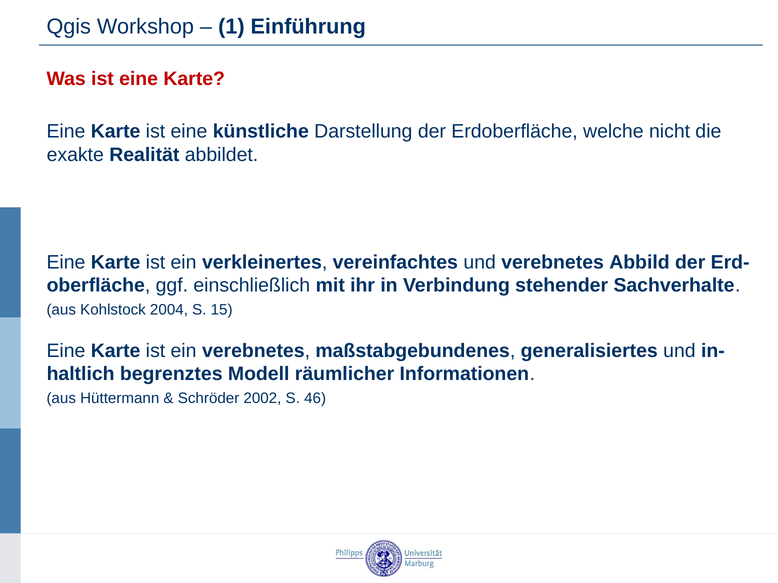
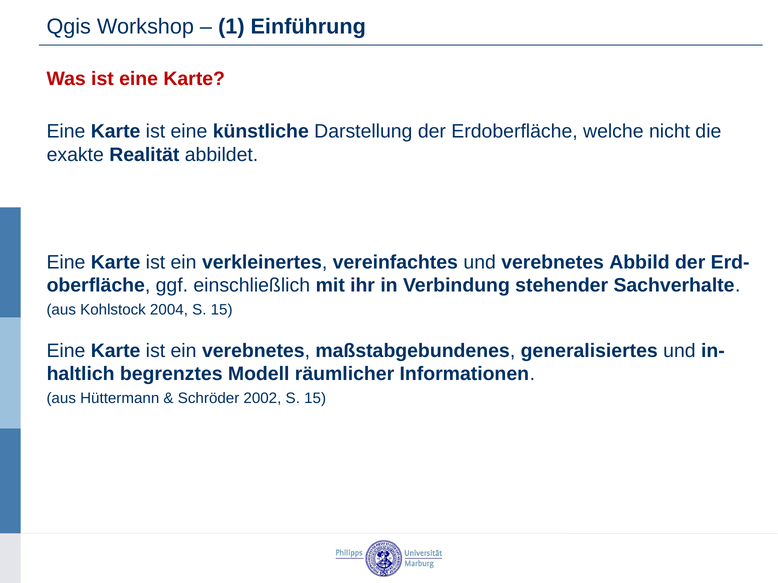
2002 S 46: 46 -> 15 (315, 399)
